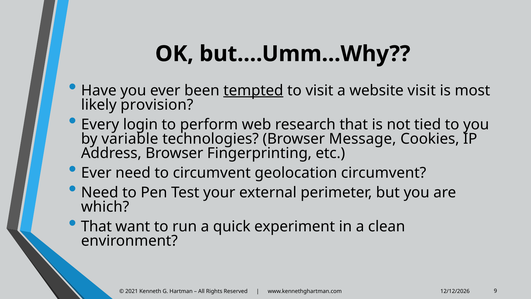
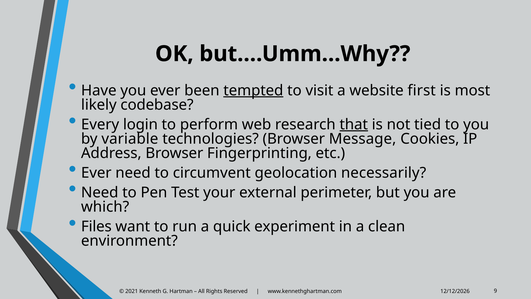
website visit: visit -> first (422, 90)
provision: provision -> codebase (157, 105)
that underline: none -> present (354, 124)
geolocation circumvent: circumvent -> necessarily (384, 173)
That: That -> Files (96, 226)
